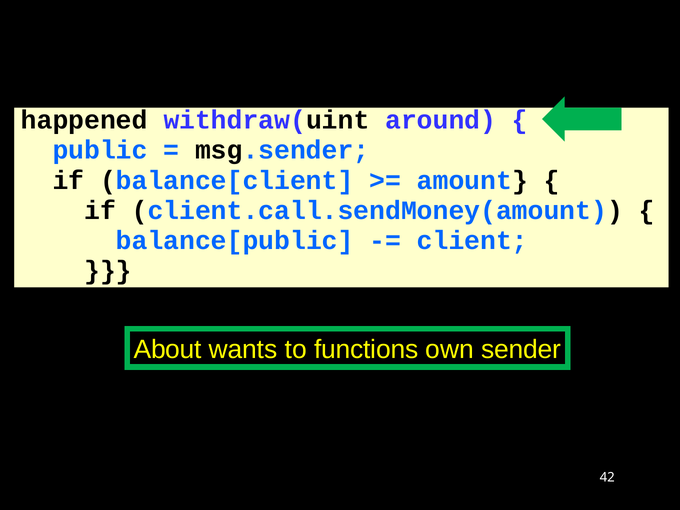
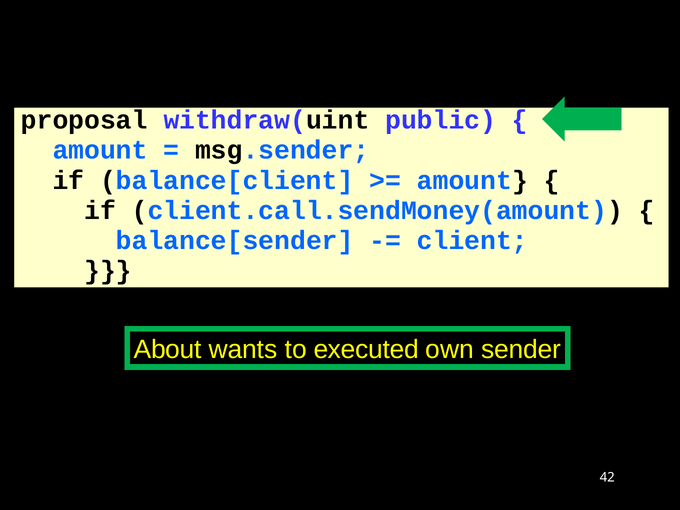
happened: happened -> proposal (84, 120)
around: around -> public (441, 120)
public: public -> amount (100, 150)
balance[public: balance[public -> balance[sender (235, 241)
functions: functions -> executed (366, 350)
